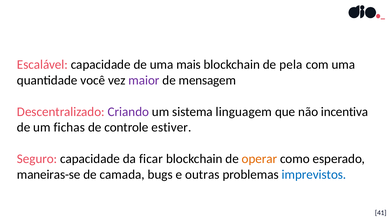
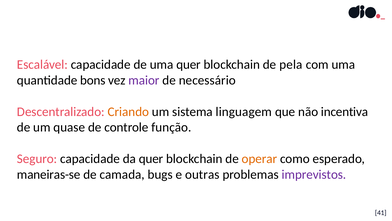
uma mais: mais -> quer (189, 64)
você: você -> bons (93, 80)
mensagem: mensagem -> necessário (207, 80)
Criando colour: purple -> orange (128, 111)
fichas: fichas -> quase (69, 127)
estiver: estiver -> função (171, 127)
da ficar: ficar -> quer (151, 158)
imprevistos colour: blue -> purple (314, 174)
